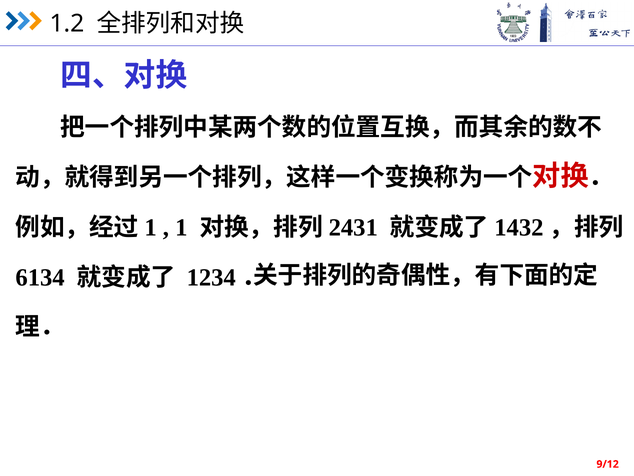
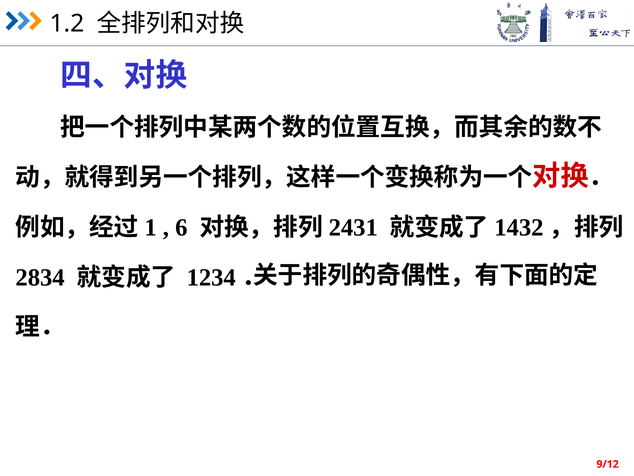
1: 1 -> 6 (181, 227)
6134: 6134 -> 2834 (40, 277)
